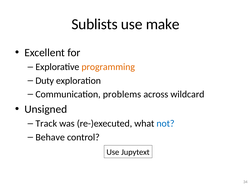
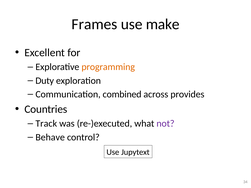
Sublists: Sublists -> Frames (94, 24)
problems: problems -> combined (122, 94)
wildcard: wildcard -> provides (187, 94)
Unsigned: Unsigned -> Countries (46, 109)
not colour: blue -> purple (165, 124)
